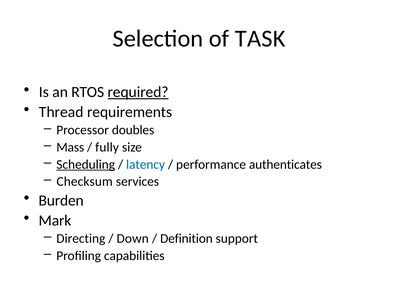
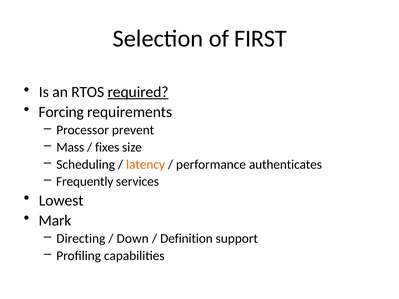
TASK: TASK -> FIRST (260, 39)
Thread: Thread -> Forcing (61, 112)
doubles: doubles -> prevent (133, 130)
fully: fully -> fixes (107, 147)
Scheduling underline: present -> none (86, 165)
latency colour: blue -> orange (146, 165)
Checksum: Checksum -> Frequently (85, 182)
Burden: Burden -> Lowest (61, 201)
